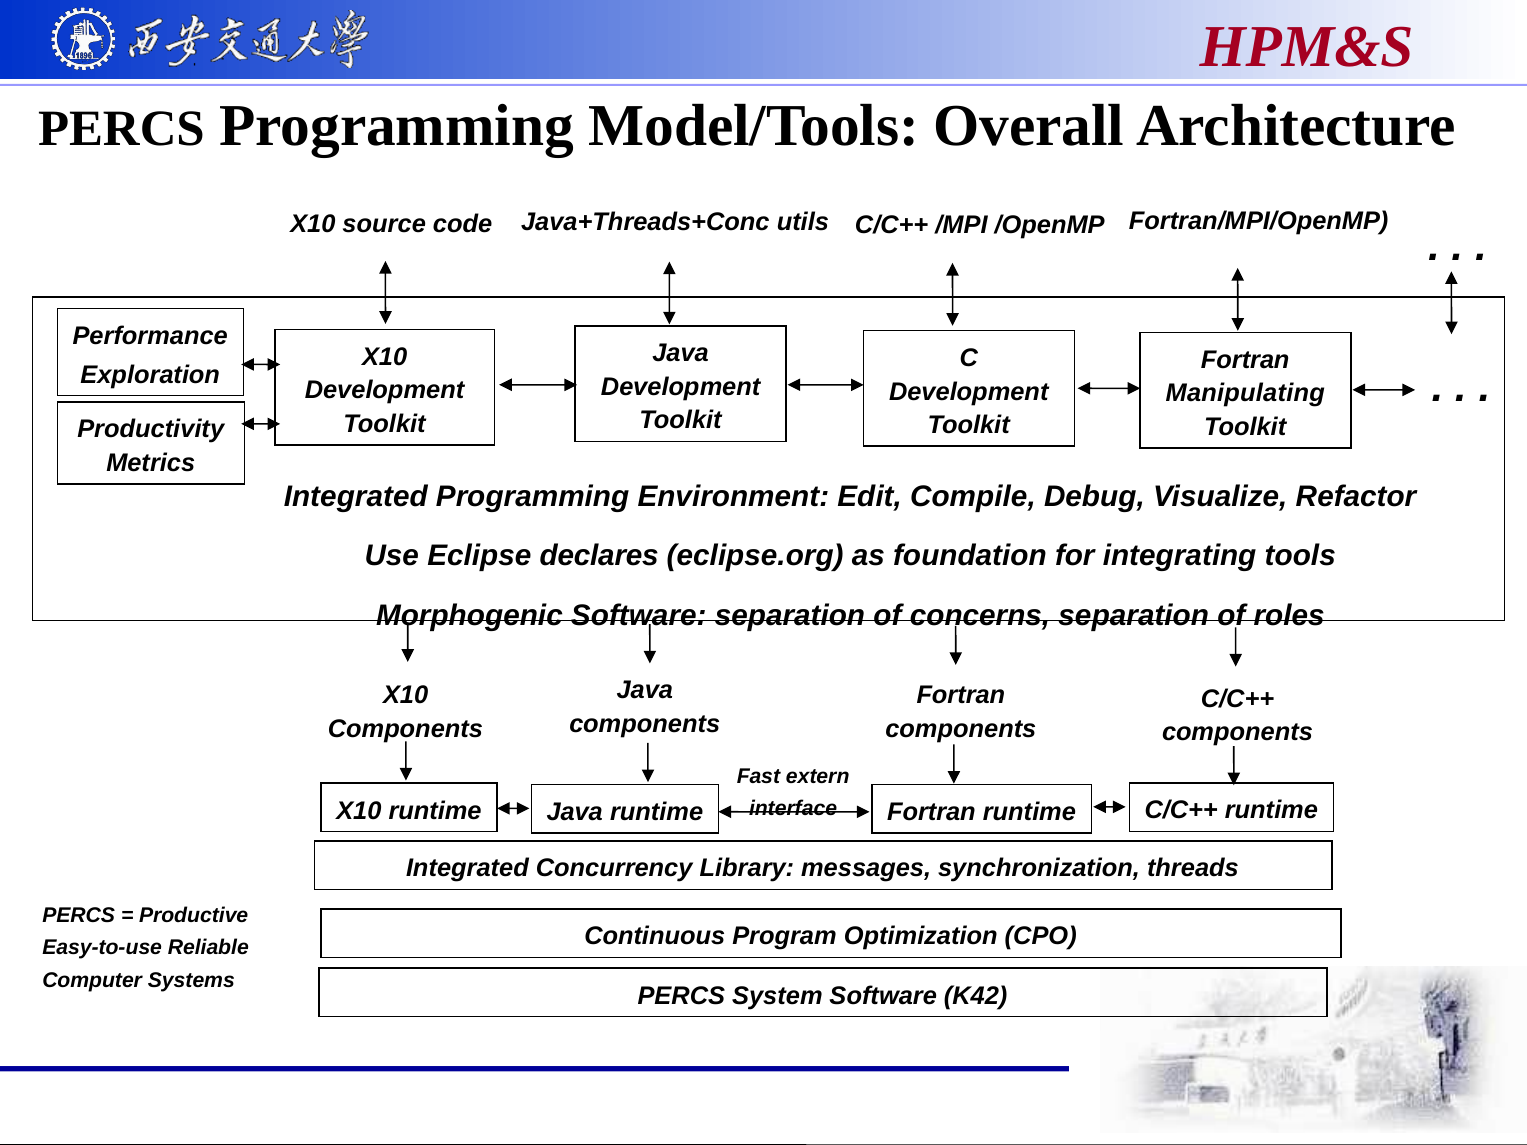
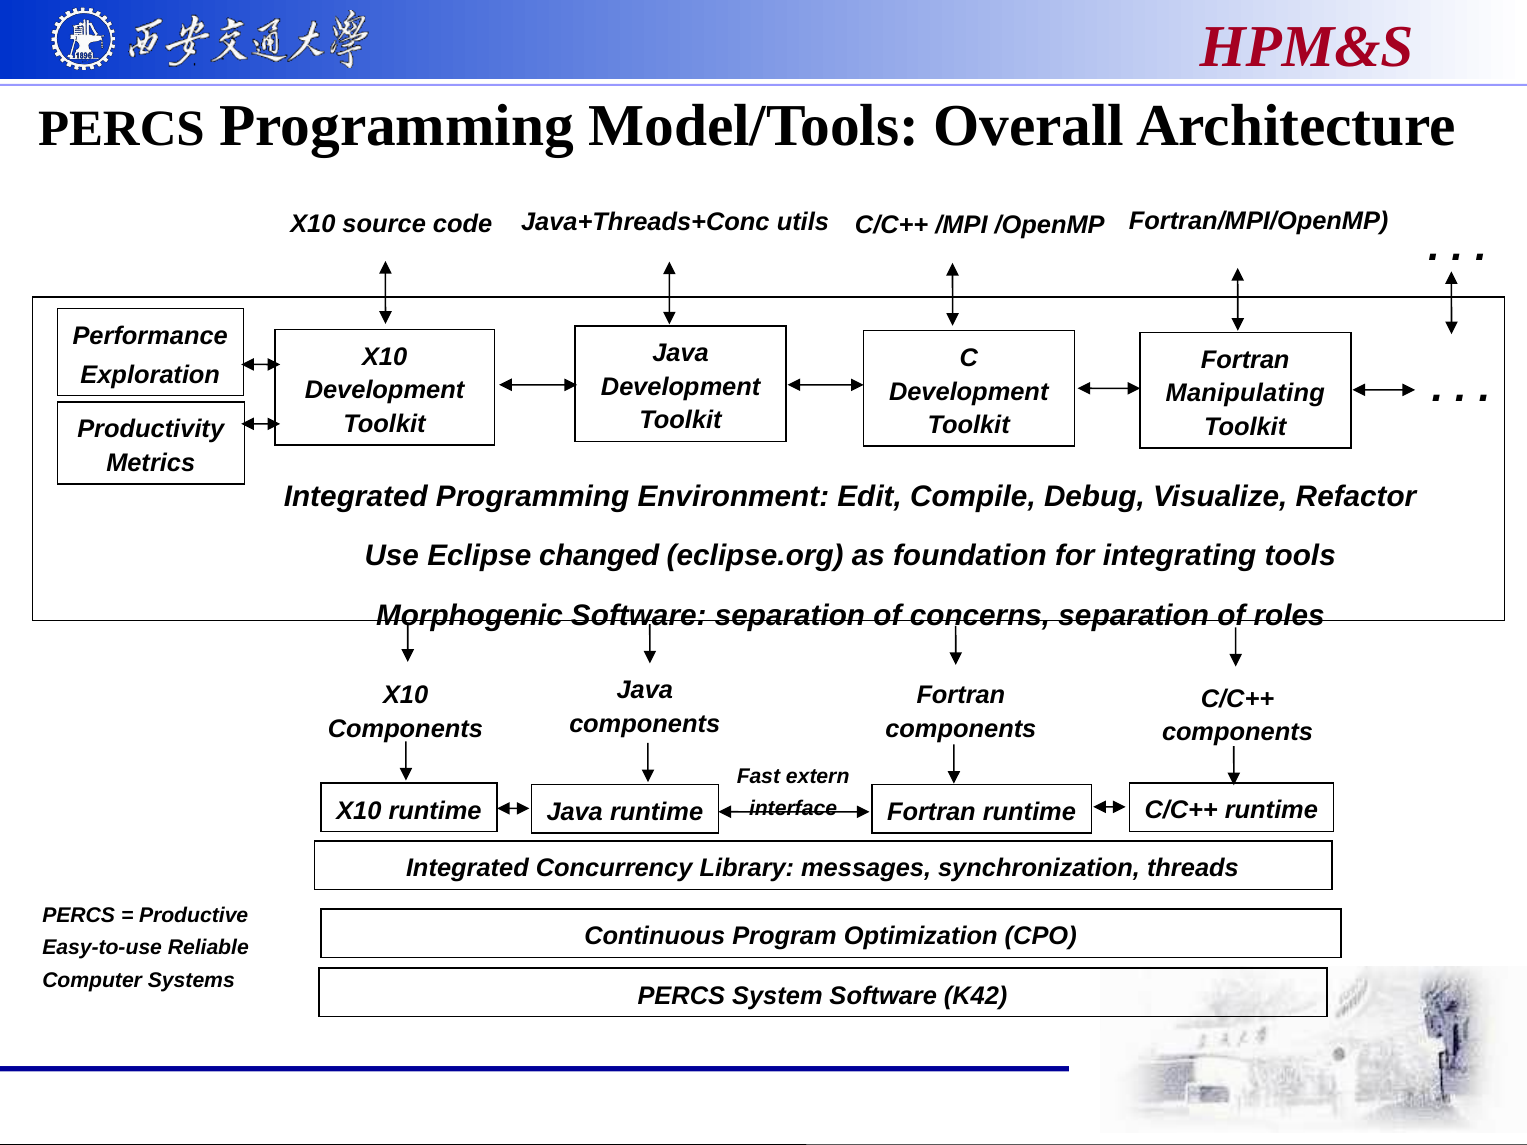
declares: declares -> changed (599, 556)
